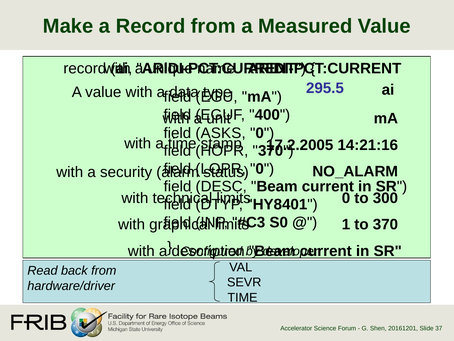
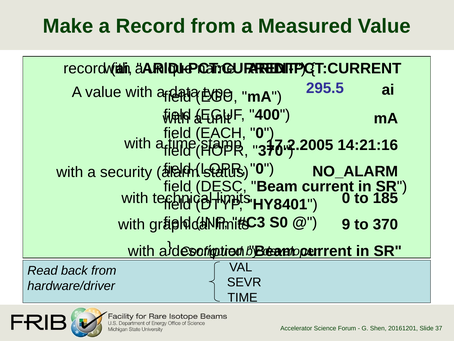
ASKS: ASKS -> EACH (221, 133)
300: 300 -> 185 (385, 198)
1: 1 -> 9 (346, 224)
